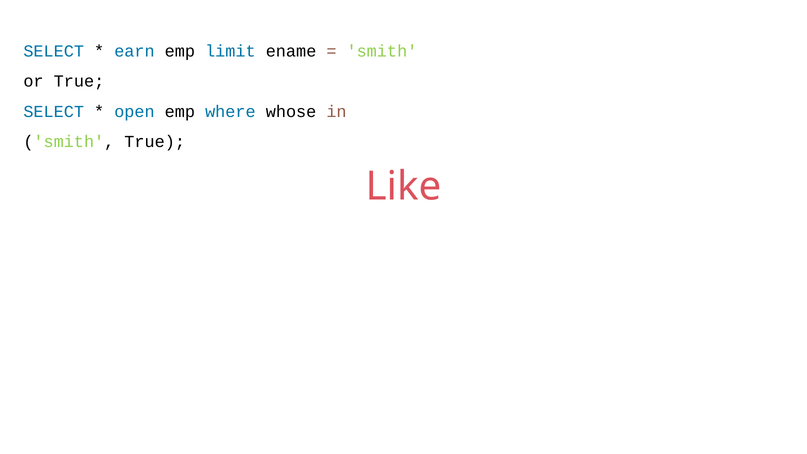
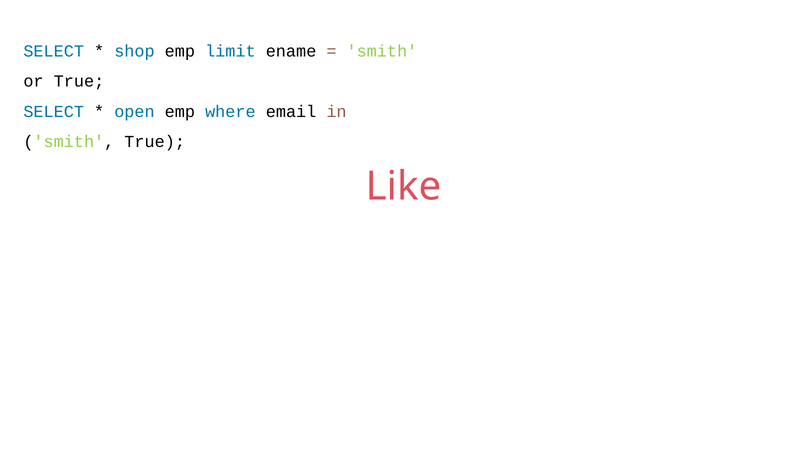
earn: earn -> shop (134, 51)
whose: whose -> email (291, 112)
